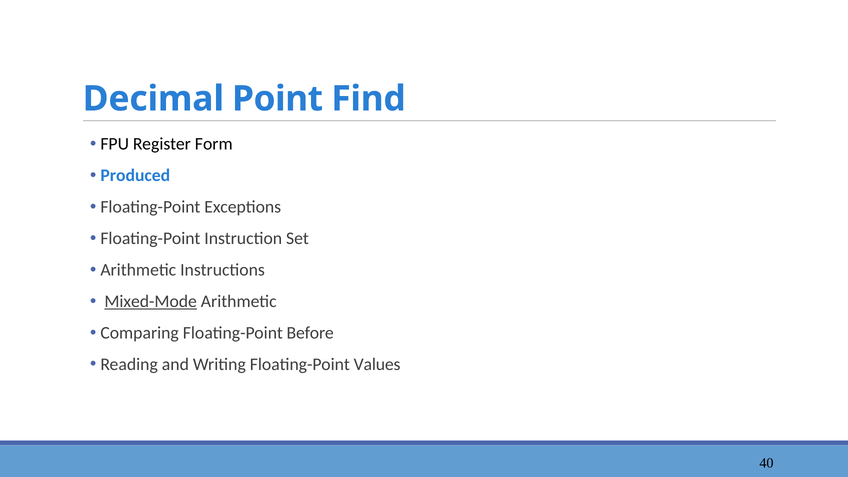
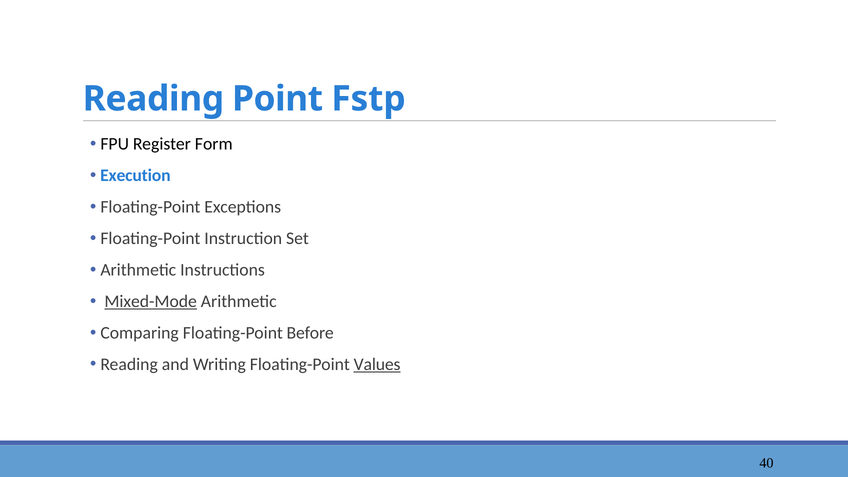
Decimal: Decimal -> Reading (153, 99)
Find: Find -> Fstp (368, 99)
Produced: Produced -> Execution (135, 176)
Values underline: none -> present (377, 364)
